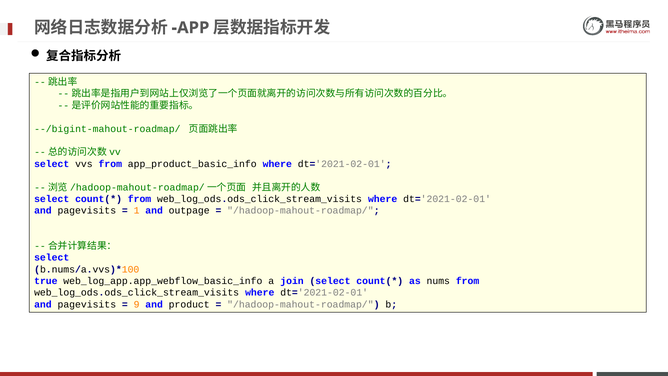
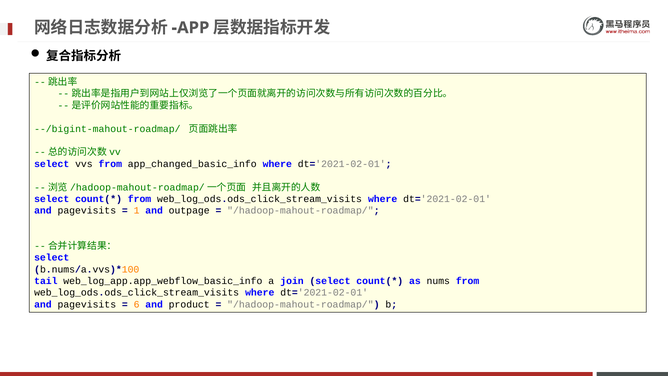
app_product_basic_info: app_product_basic_info -> app_changed_basic_info (192, 164)
true: true -> tail (46, 281)
9: 9 -> 6 (137, 304)
